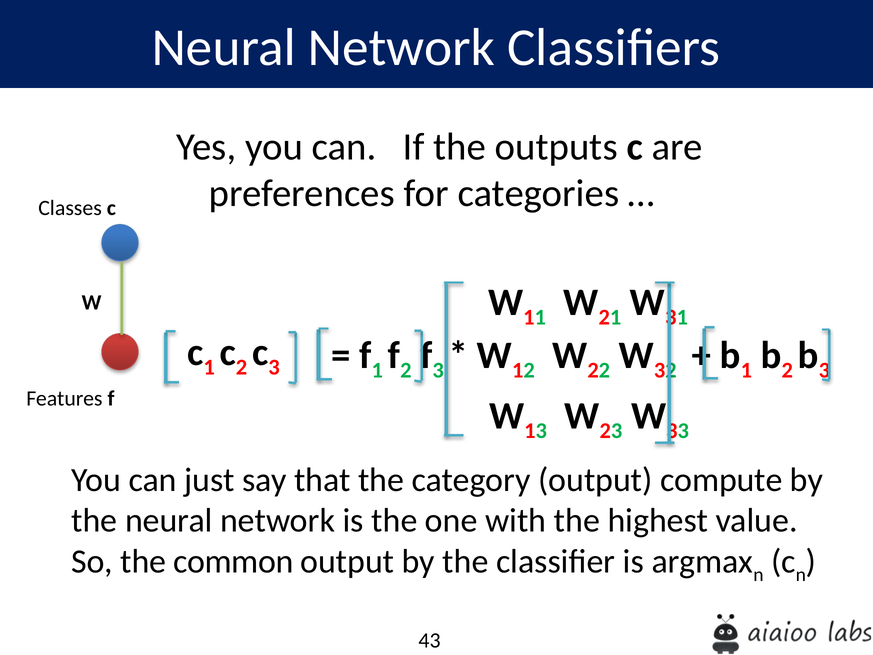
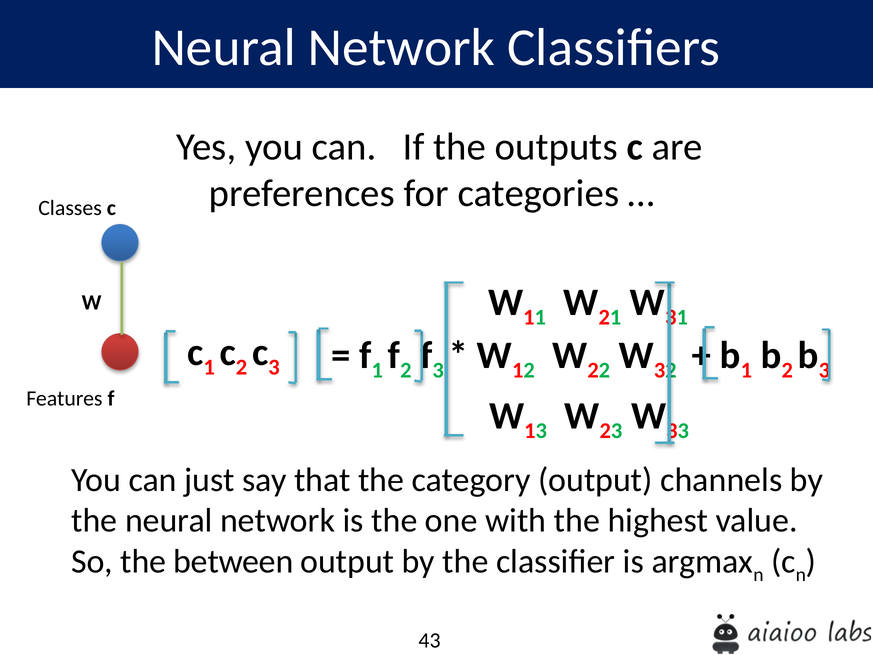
compute: compute -> channels (721, 480)
common: common -> between (233, 561)
